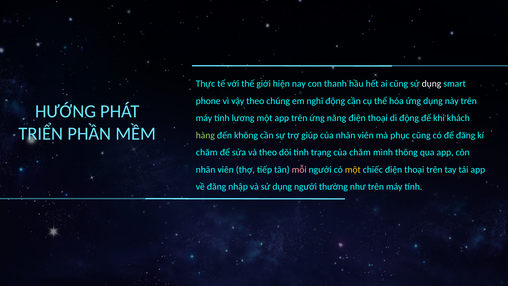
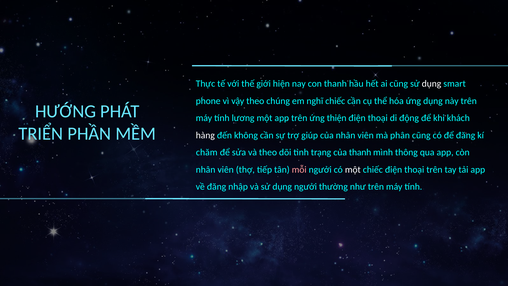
nghĩ động: động -> chiếc (335, 101)
năng: năng -> thiện (337, 118)
hàng colour: light green -> white (205, 135)
phục: phục -> phân (400, 135)
của chăm: chăm -> thanh (360, 152)
một colour: yellow -> white (353, 169)
